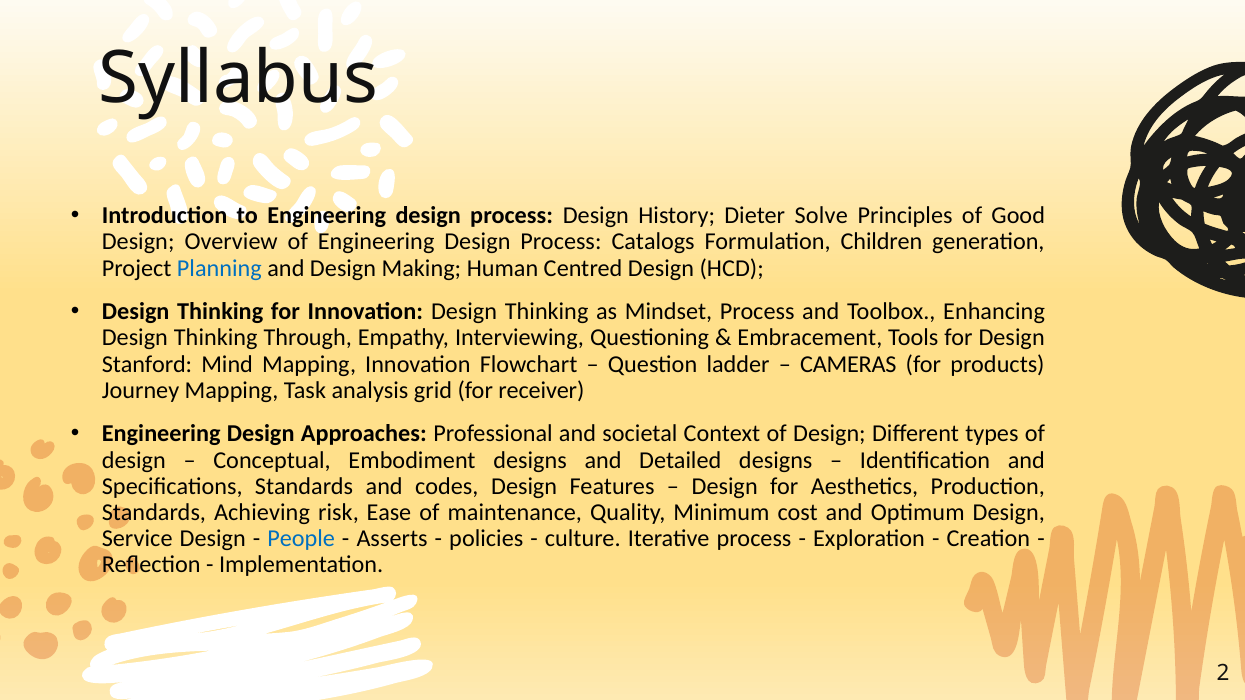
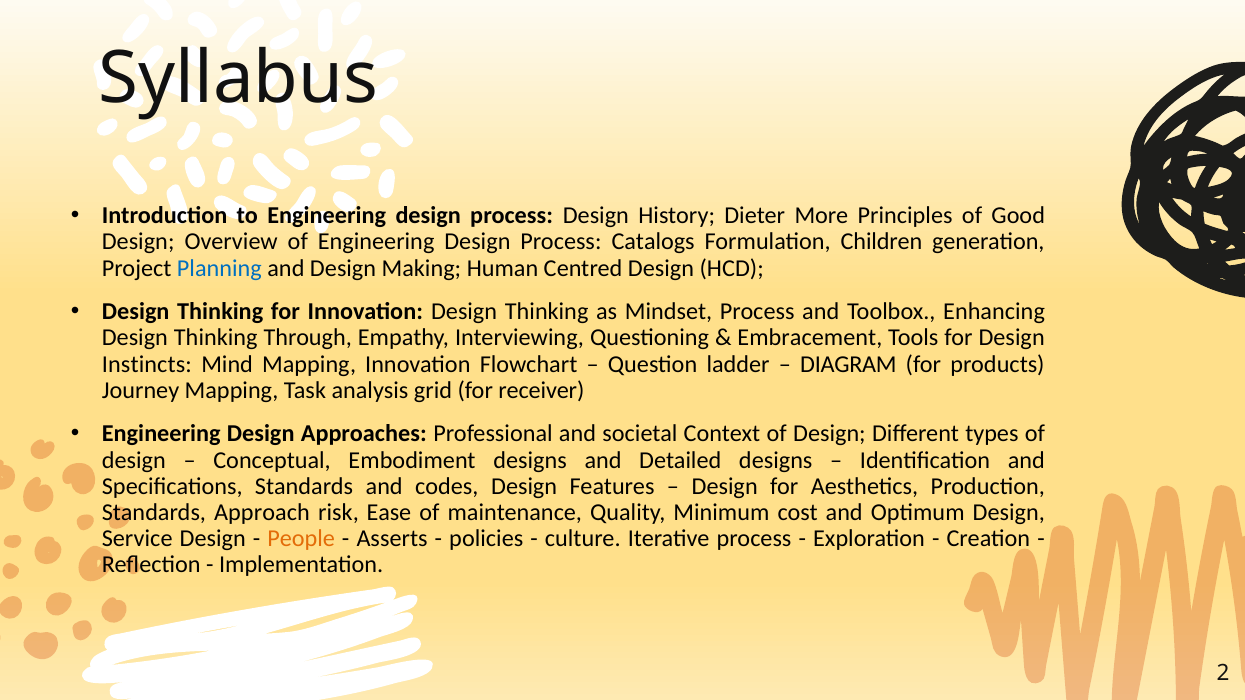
Solve: Solve -> More (821, 216)
Stanford: Stanford -> Instincts (147, 364)
CAMERAS: CAMERAS -> DIAGRAM (848, 364)
Achieving: Achieving -> Approach (262, 513)
People colour: blue -> orange (301, 539)
